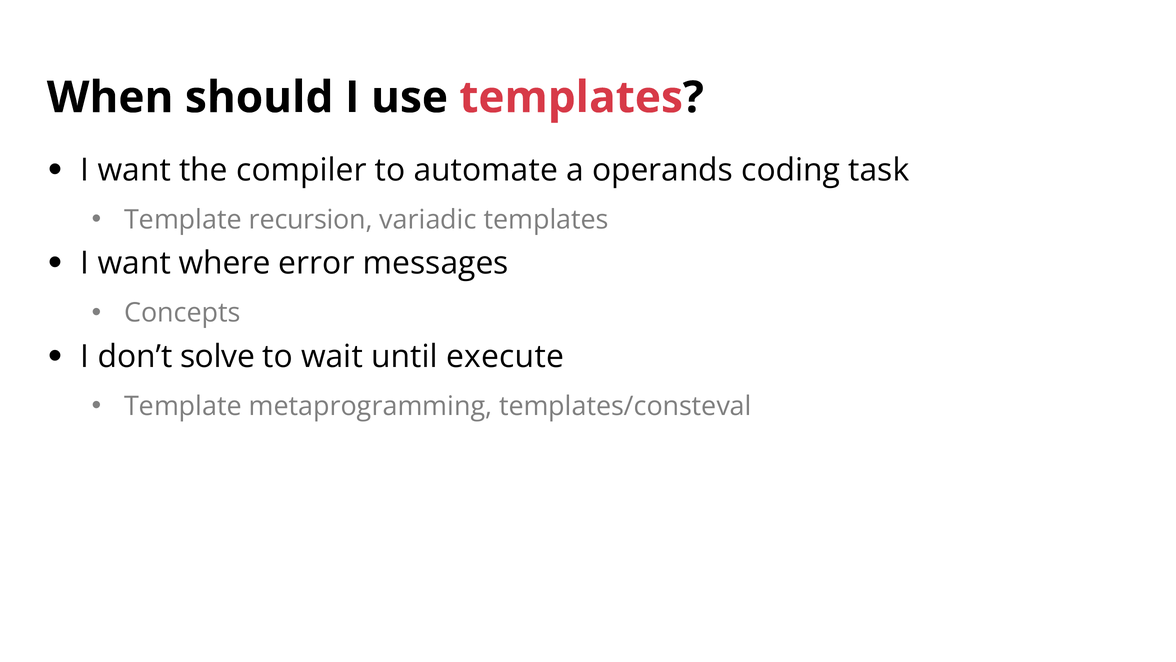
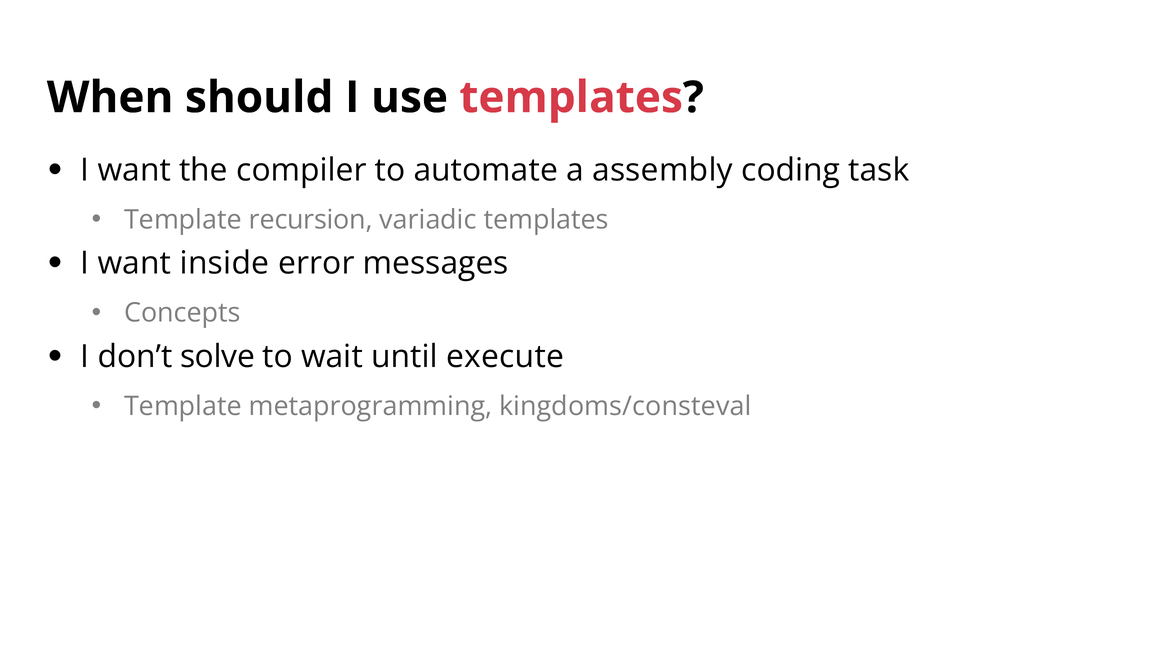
operands: operands -> assembly (662, 170)
where: where -> inside (224, 263)
templates/consteval: templates/consteval -> kingdoms/consteval (625, 406)
